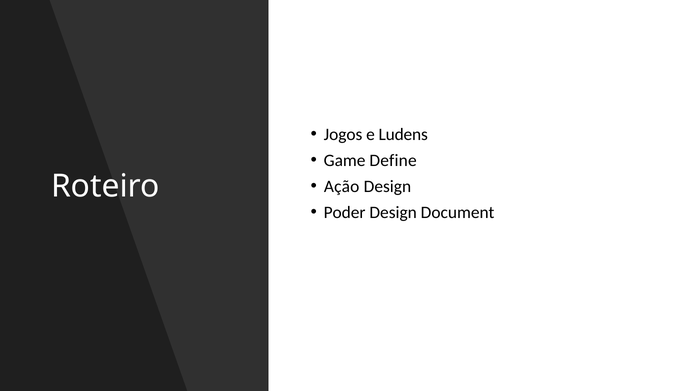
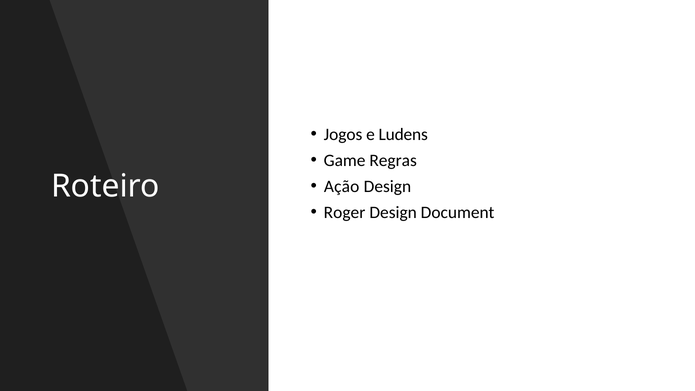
Define: Define -> Regras (393, 160)
Poder: Poder -> Roger (345, 212)
